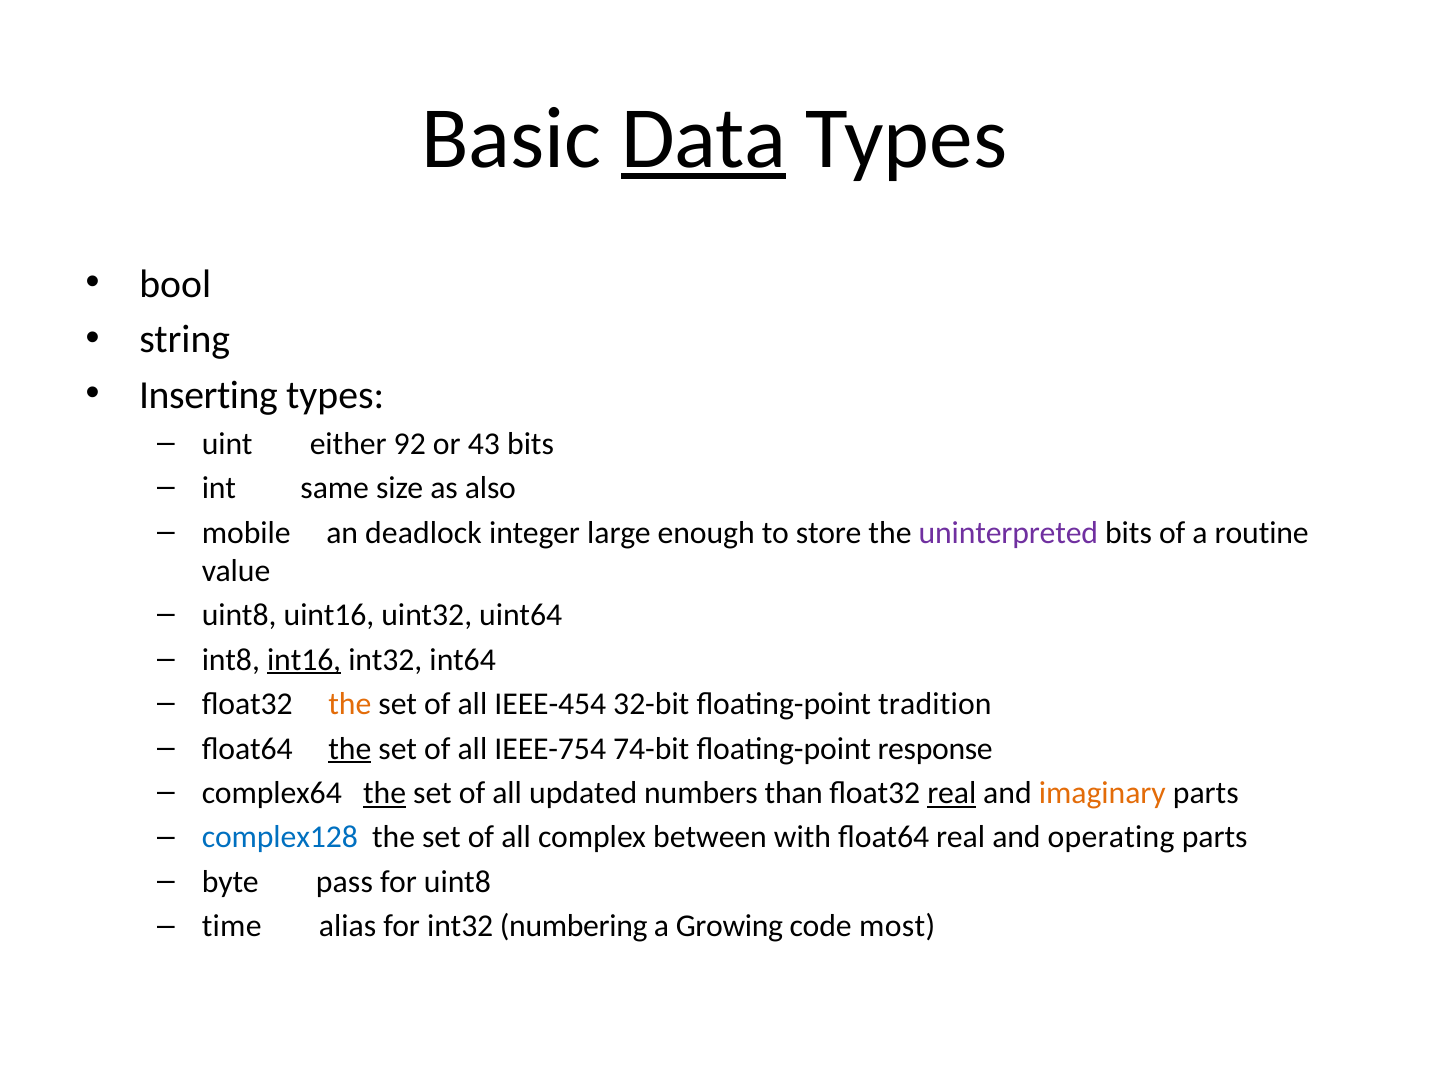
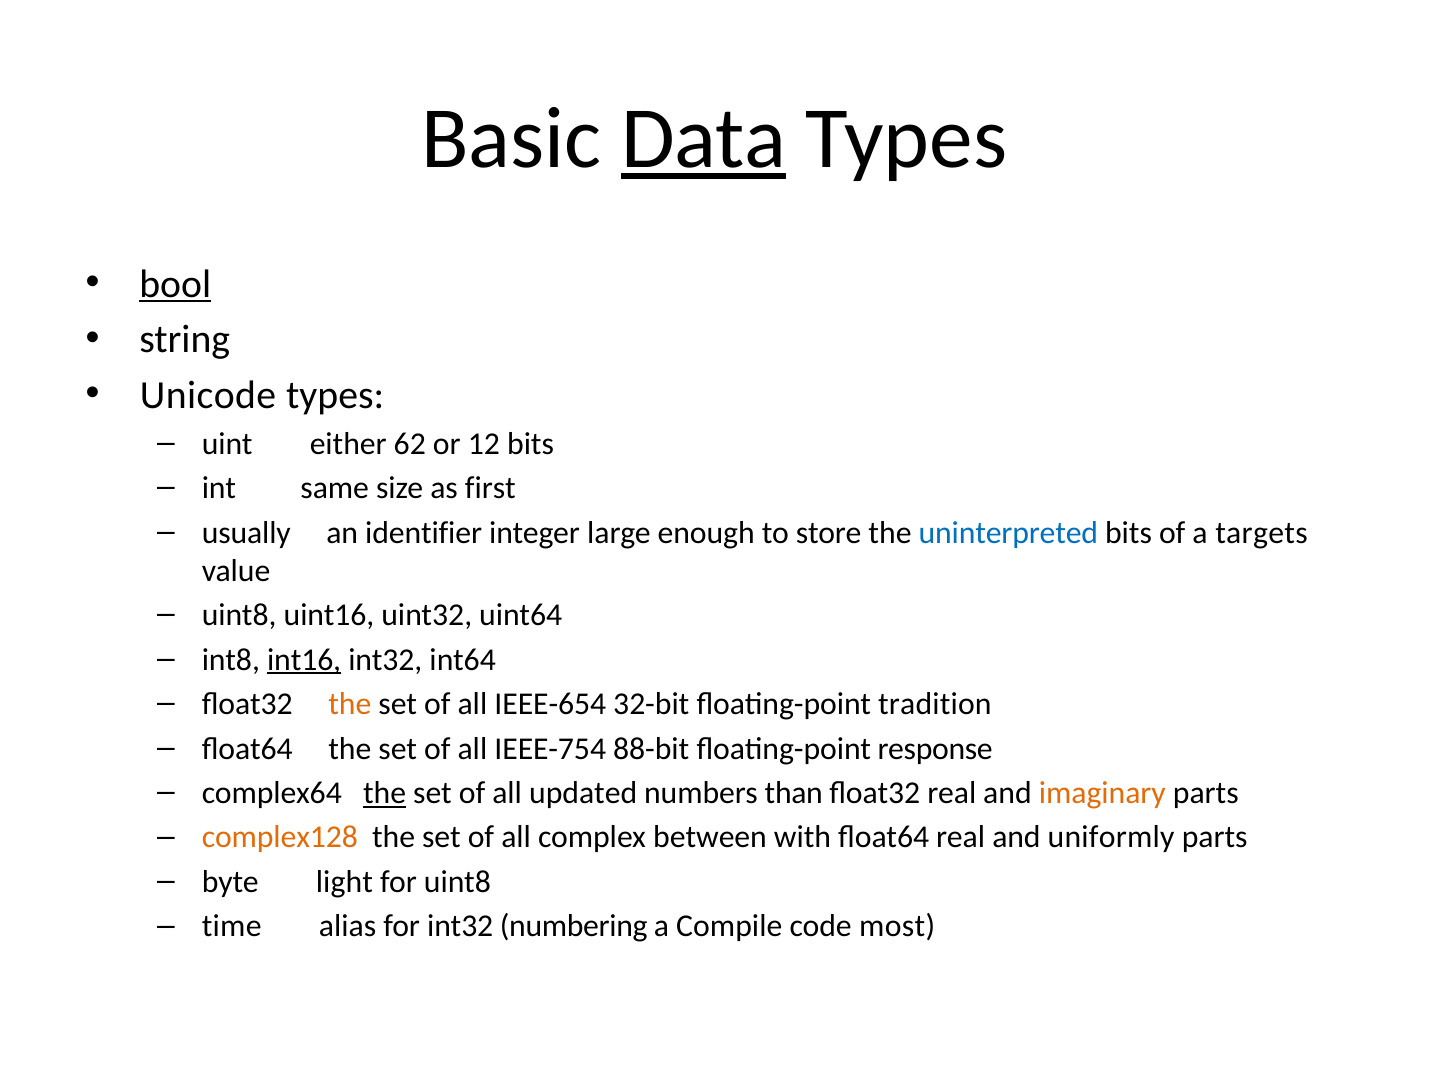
bool underline: none -> present (175, 284)
Inserting: Inserting -> Unicode (208, 395)
92: 92 -> 62 (410, 444)
43: 43 -> 12 (484, 444)
also: also -> first (490, 488)
mobile: mobile -> usually (246, 533)
deadlock: deadlock -> identifier (424, 533)
uninterpreted colour: purple -> blue (1008, 533)
routine: routine -> targets (1261, 533)
IEEE-454: IEEE-454 -> IEEE-654 (550, 704)
the underline: present -> none (350, 748)
74-bit: 74-bit -> 88-bit (651, 748)
real underline: present -> none (952, 793)
complex128 colour: blue -> orange (280, 837)
operating: operating -> uniformly (1111, 837)
pass: pass -> light (344, 882)
Growing: Growing -> Compile (729, 926)
